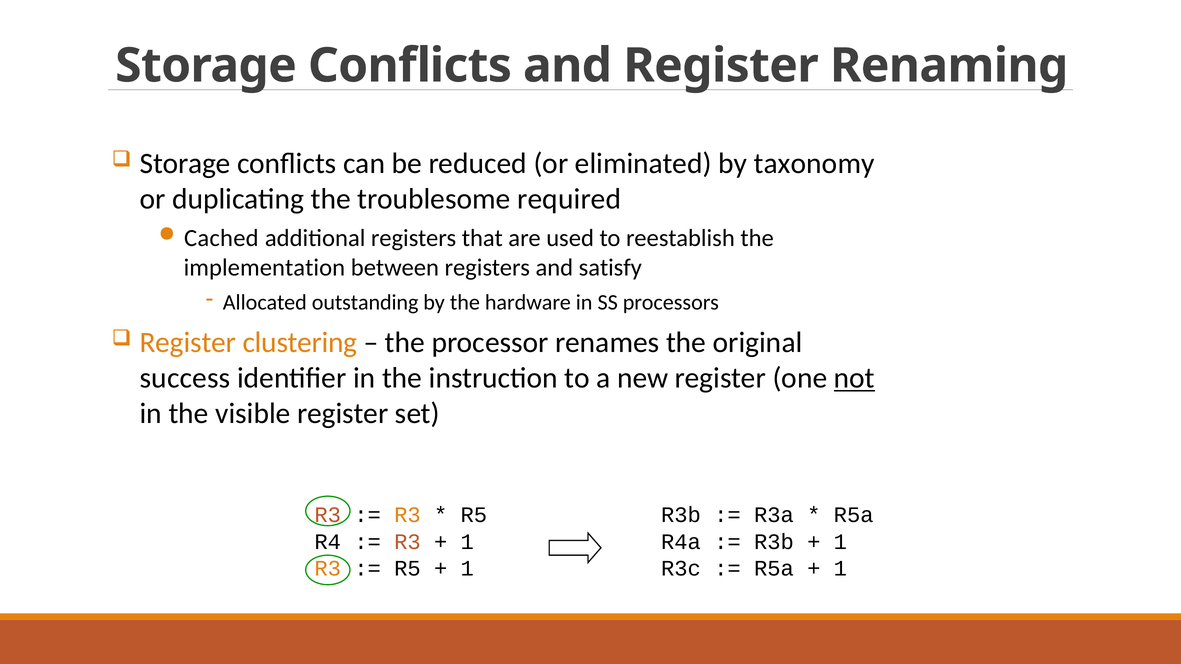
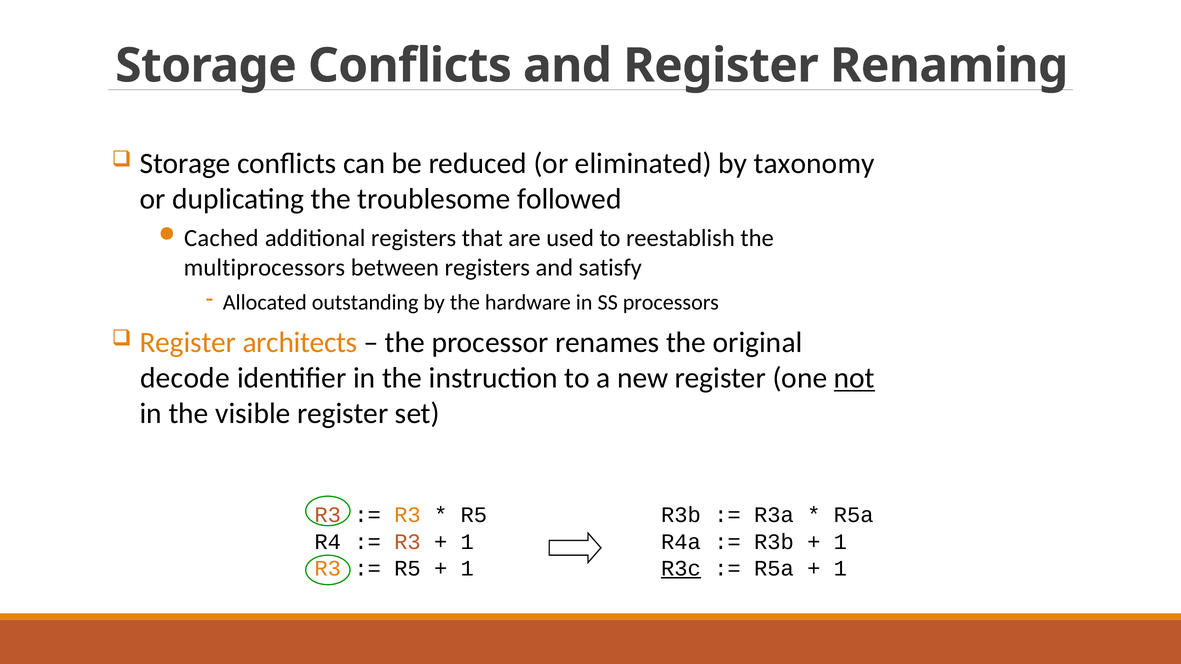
required: required -> followed (569, 199)
implementation: implementation -> multiprocessors (264, 268)
clustering: clustering -> architects (300, 343)
success: success -> decode (185, 378)
R3c underline: none -> present (681, 569)
